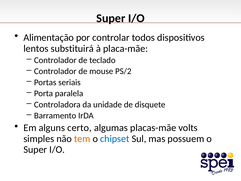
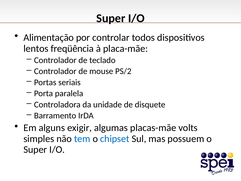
substituirá: substituirá -> freqüência (72, 48)
certo: certo -> exigir (80, 128)
tem colour: orange -> blue (82, 139)
